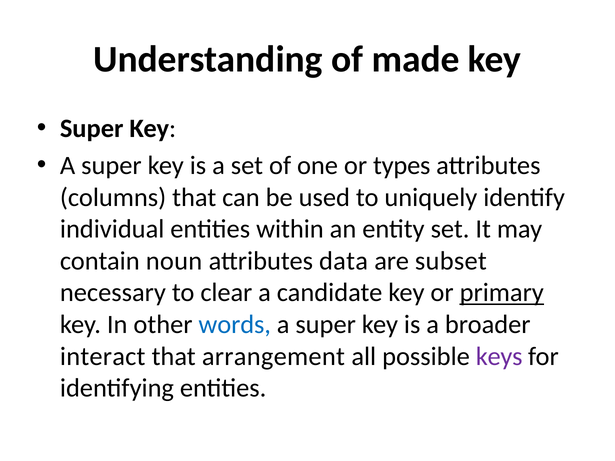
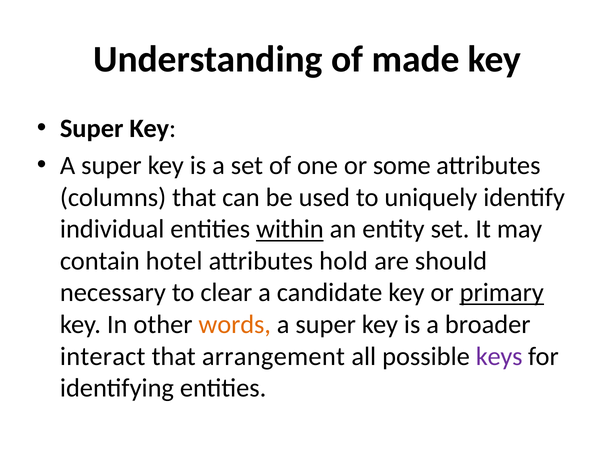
types: types -> some (402, 166)
within underline: none -> present (290, 229)
noun: noun -> hotel (174, 261)
data: data -> hold (343, 261)
subset: subset -> should (451, 261)
words colour: blue -> orange (235, 325)
